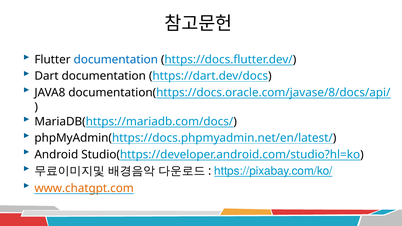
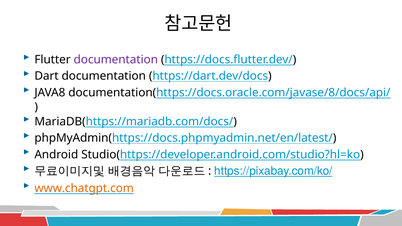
documentation colour: blue -> purple (116, 60)
